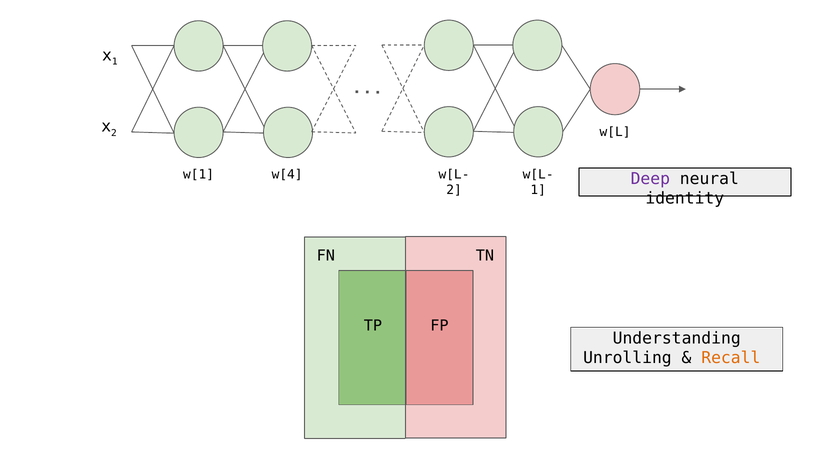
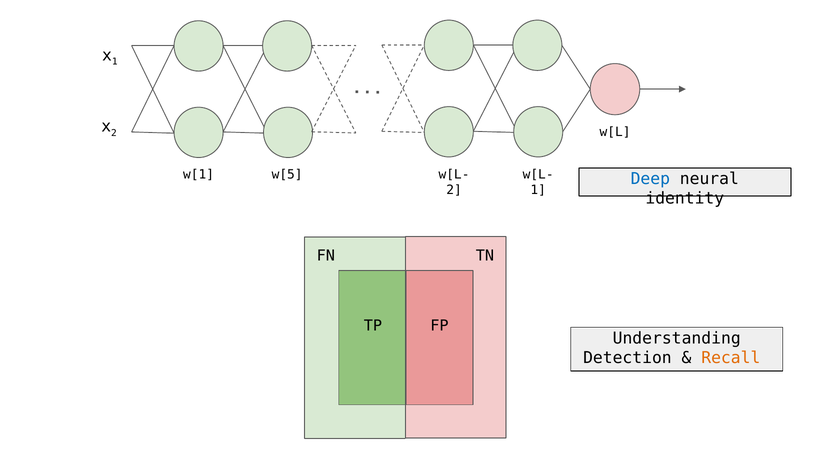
w[4: w[4 -> w[5 (287, 175)
Deep colour: purple -> blue (650, 179)
Unrolling: Unrolling -> Detection (627, 358)
